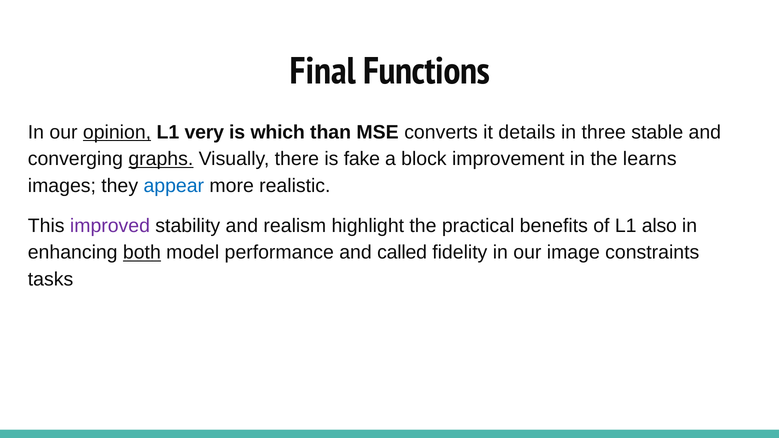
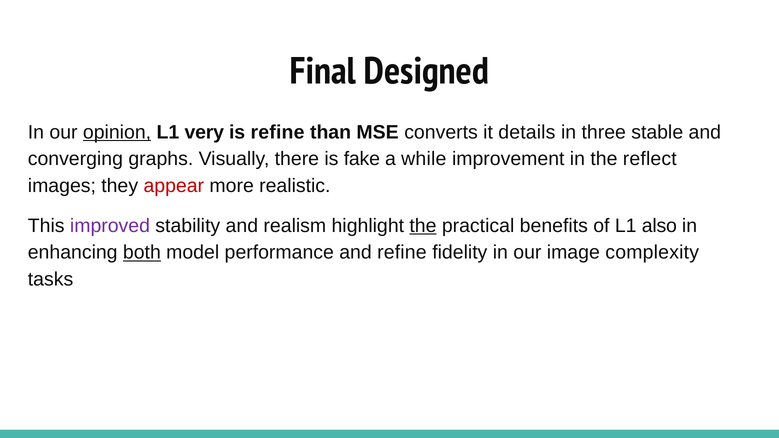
Functions: Functions -> Designed (426, 71)
is which: which -> refine (278, 132)
graphs underline: present -> none (161, 159)
block: block -> while (424, 159)
learns: learns -> reflect (650, 159)
appear colour: blue -> red (174, 186)
the underline: none -> present (423, 226)
and called: called -> refine (402, 253)
constraints: constraints -> complexity (652, 253)
